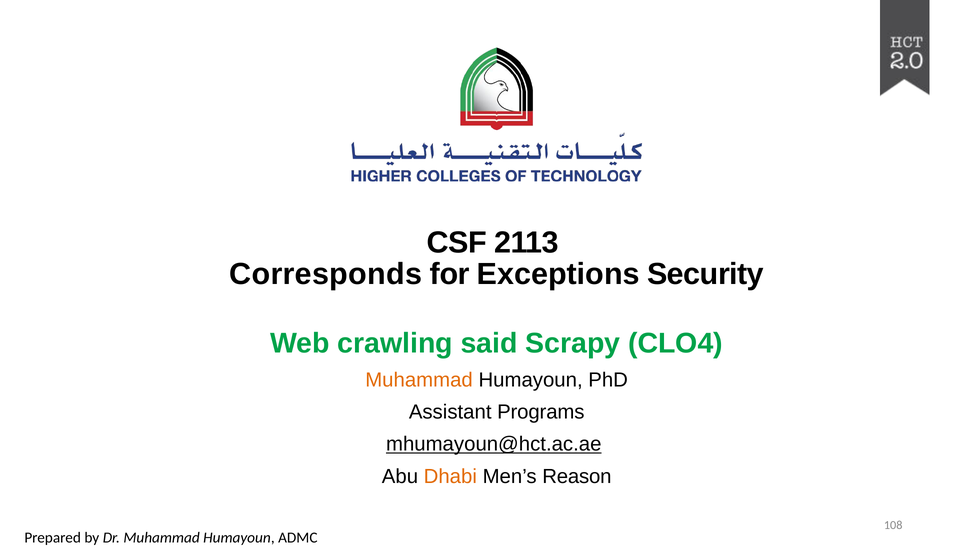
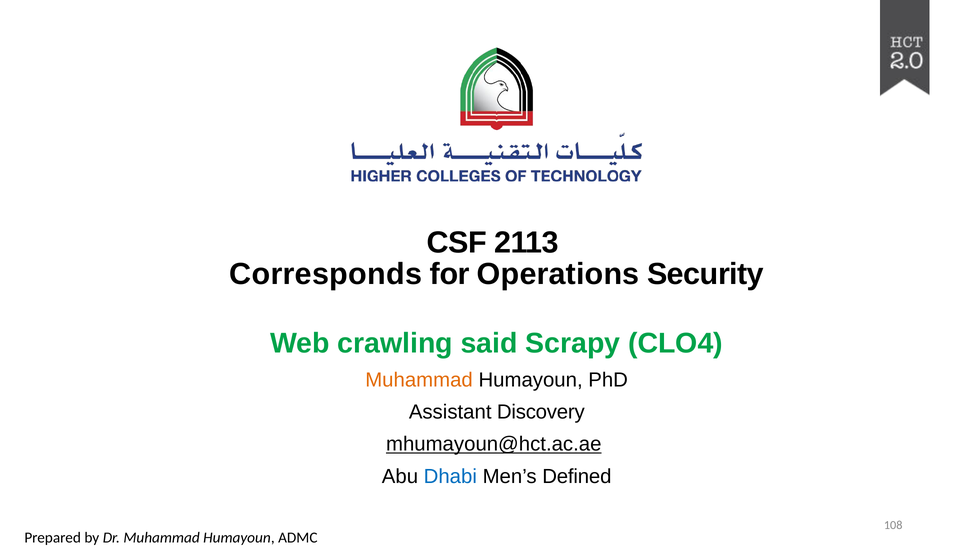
Exceptions: Exceptions -> Operations (558, 274)
Programs: Programs -> Discovery (541, 412)
Dhabi colour: orange -> blue (450, 476)
Reason: Reason -> Defined (577, 476)
